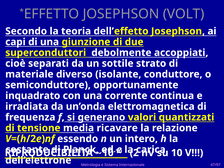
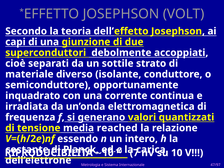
ricavare: ricavare -> reached (117, 128)
2: 2 -> 7 (134, 153)
